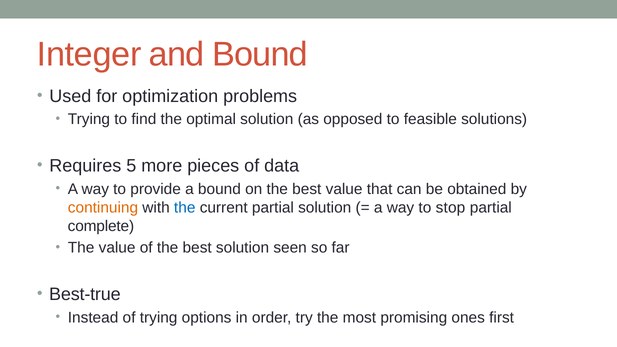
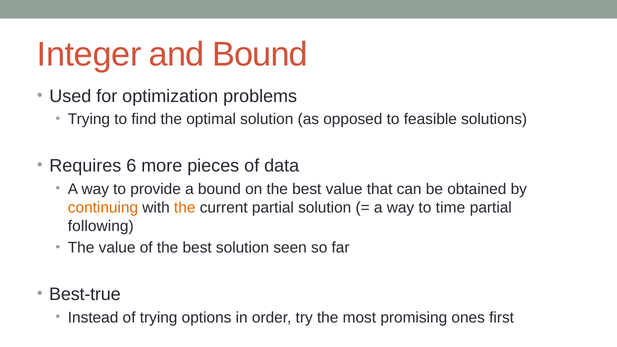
5: 5 -> 6 (131, 166)
the colour: blue -> orange (185, 208)
stop: stop -> time (451, 208)
complete: complete -> following (101, 226)
